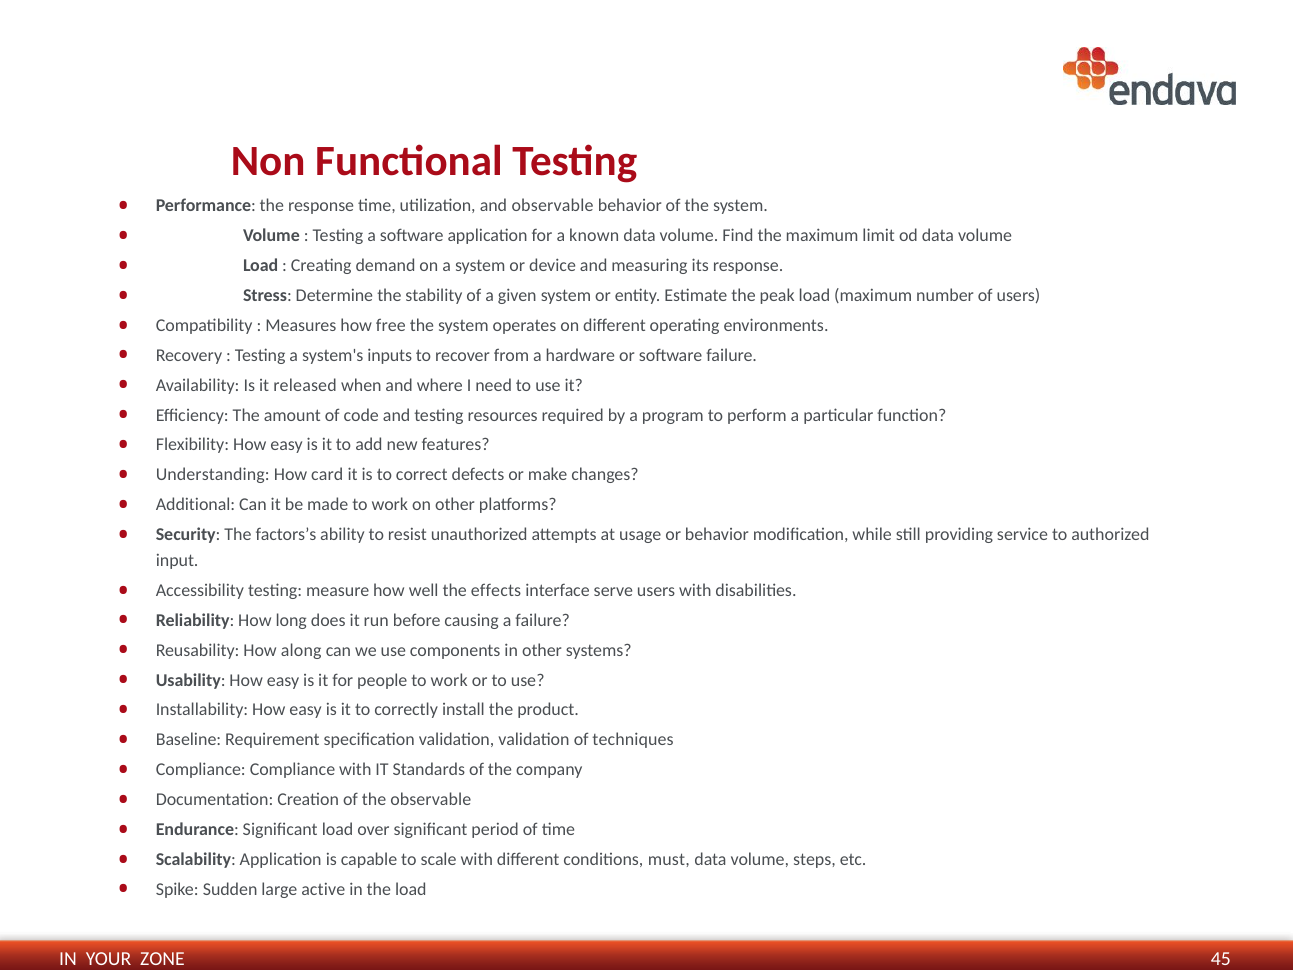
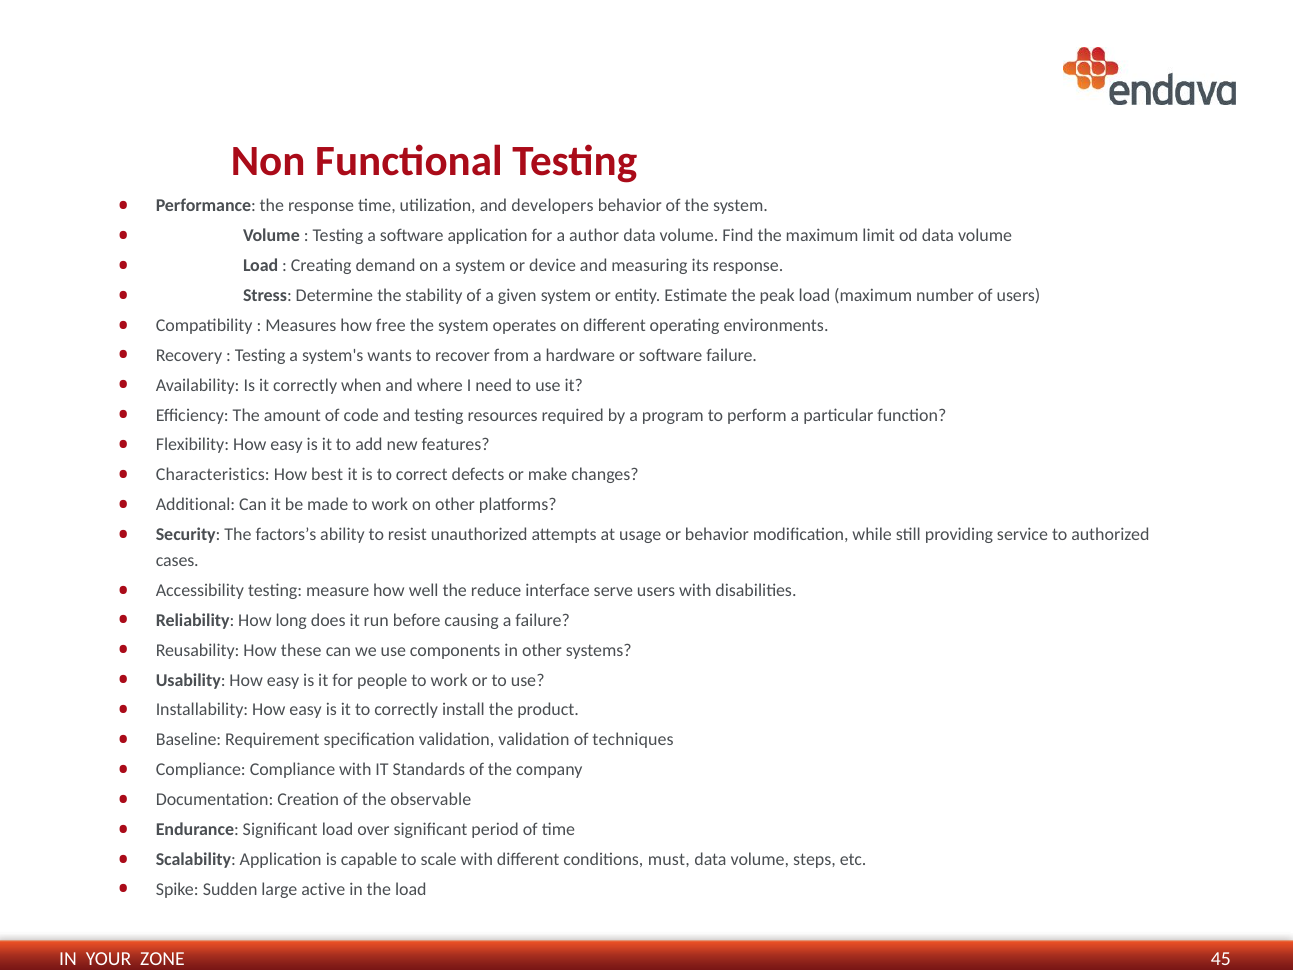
and observable: observable -> developers (553, 206)
known: known -> author (594, 236)
inputs: inputs -> wants (390, 355)
it released: released -> correctly (305, 385)
Understanding: Understanding -> Characteristics (213, 475)
card: card -> best (327, 475)
input: input -> cases (177, 560)
effects: effects -> reduce (496, 590)
along: along -> these (301, 650)
